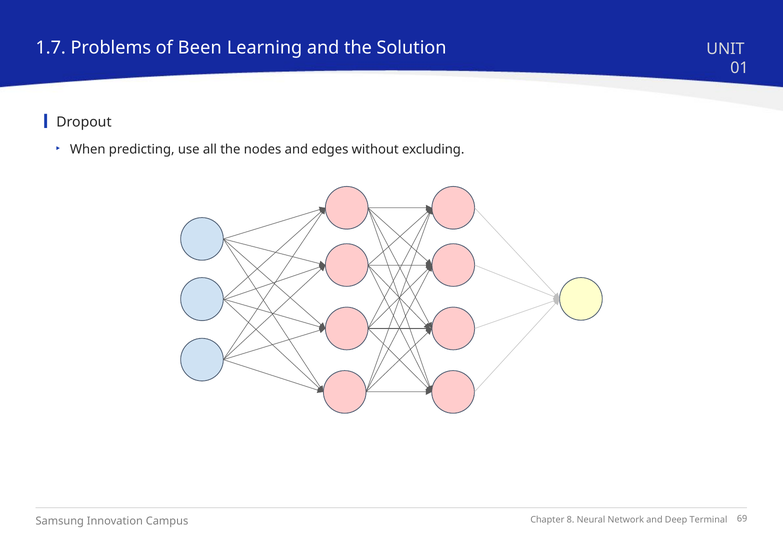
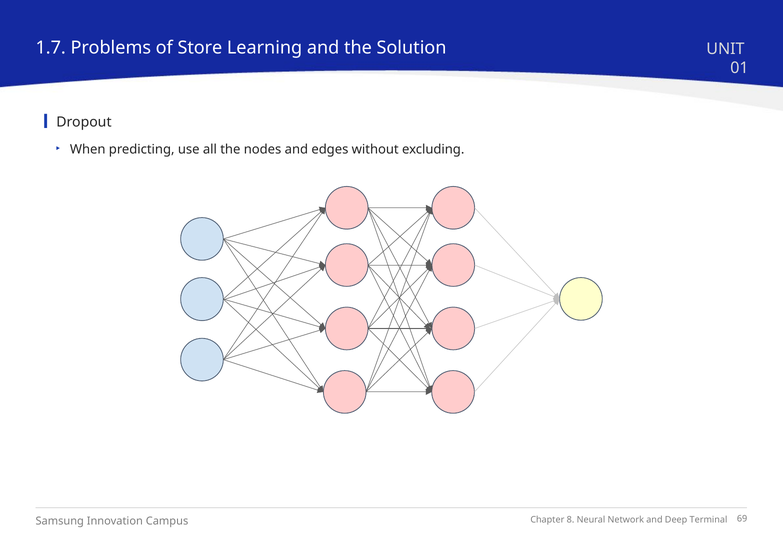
Been: Been -> Store (200, 48)
